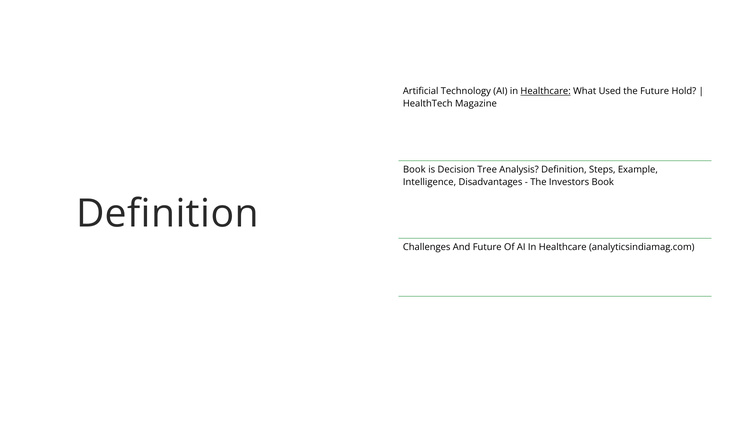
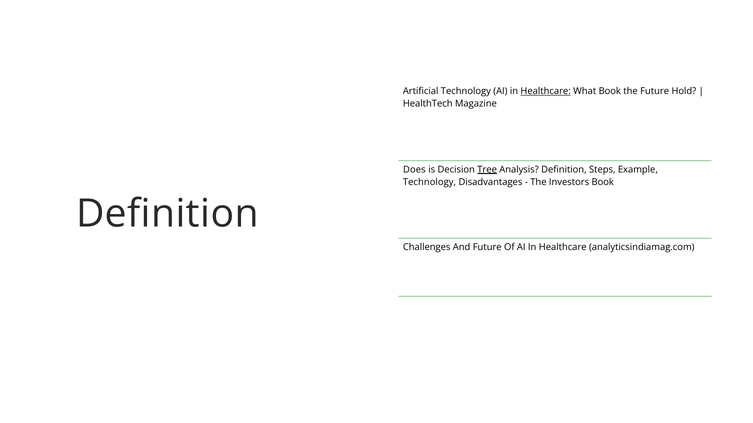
What Used: Used -> Book (610, 91)
Book: Book -> Does (414, 170)
Tree underline: none -> present (487, 170)
Intelligence: Intelligence -> Technology (429, 183)
